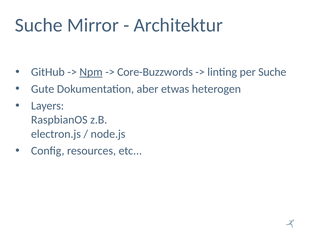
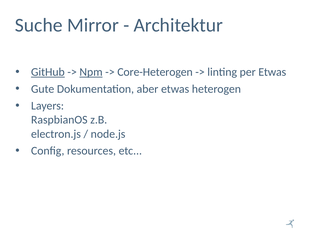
GitHub underline: none -> present (48, 72)
Core-Buzzwords: Core-Buzzwords -> Core-Heterogen (155, 72)
per Suche: Suche -> Etwas (272, 72)
